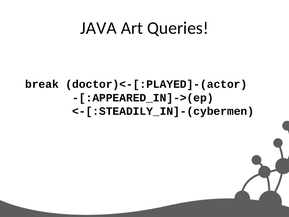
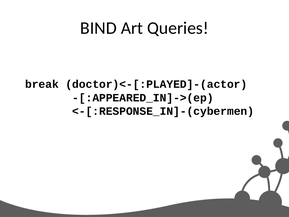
JAVA: JAVA -> BIND (98, 28)
<-[:STEADILY_IN]-(cybermen: <-[:STEADILY_IN]-(cybermen -> <-[:RESPONSE_IN]-(cybermen (163, 111)
